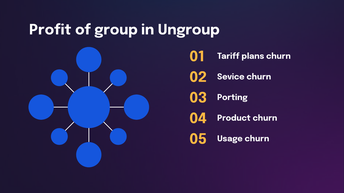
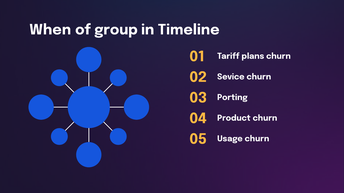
Profit: Profit -> When (50, 30)
Ungroup: Ungroup -> Timeline (189, 30)
